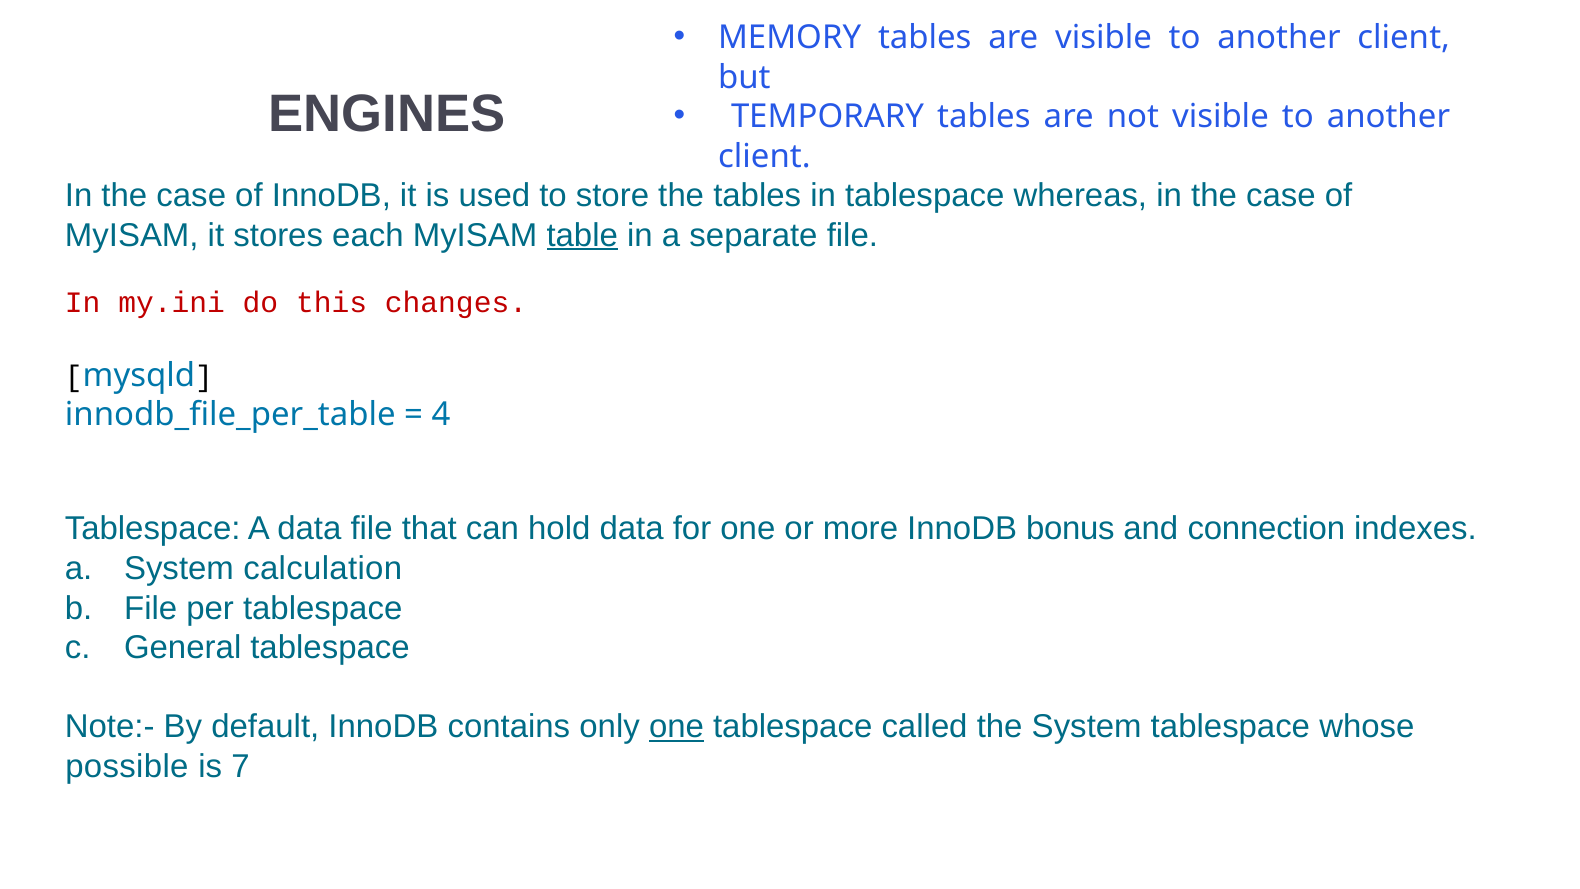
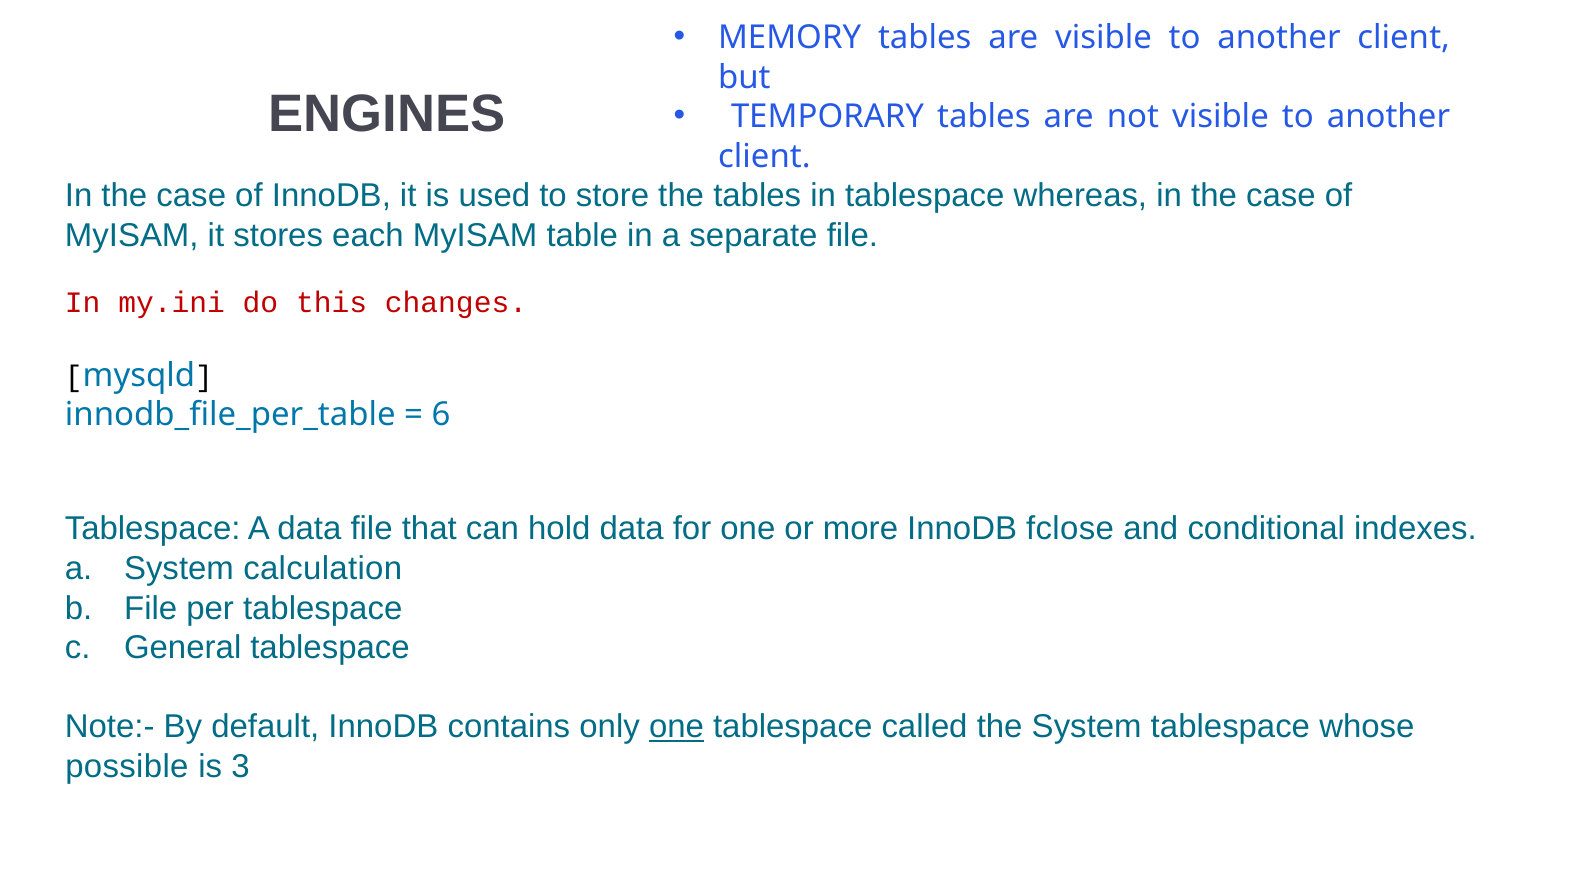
table underline: present -> none (582, 235)
4: 4 -> 6 (441, 415)
bonus: bonus -> fclose (1070, 529)
connection: connection -> conditional (1266, 529)
7: 7 -> 3 (241, 766)
